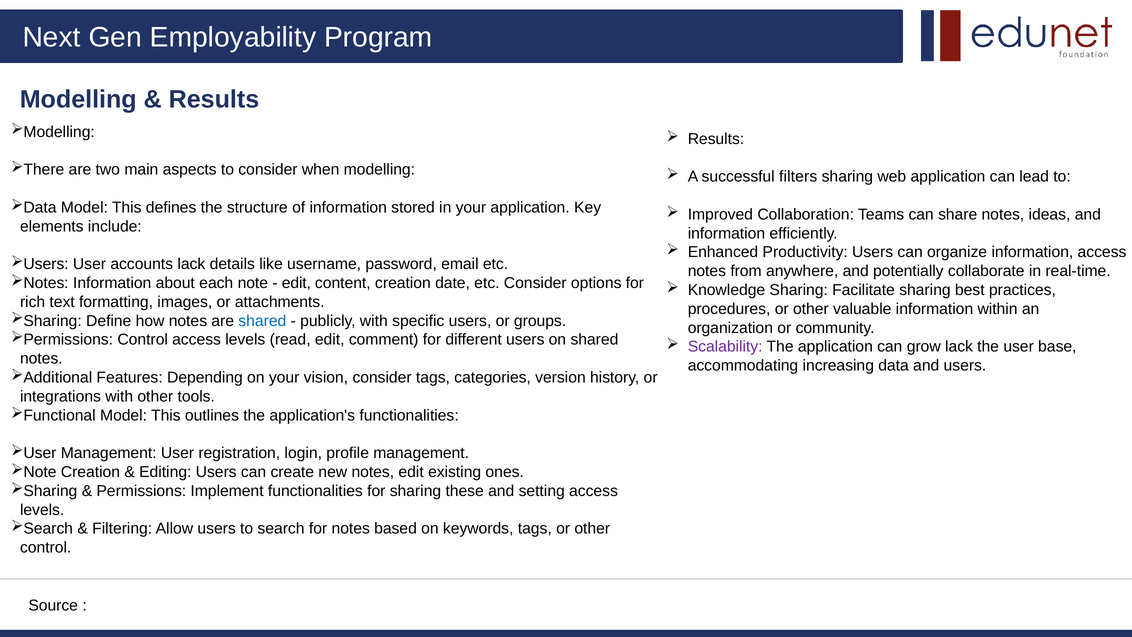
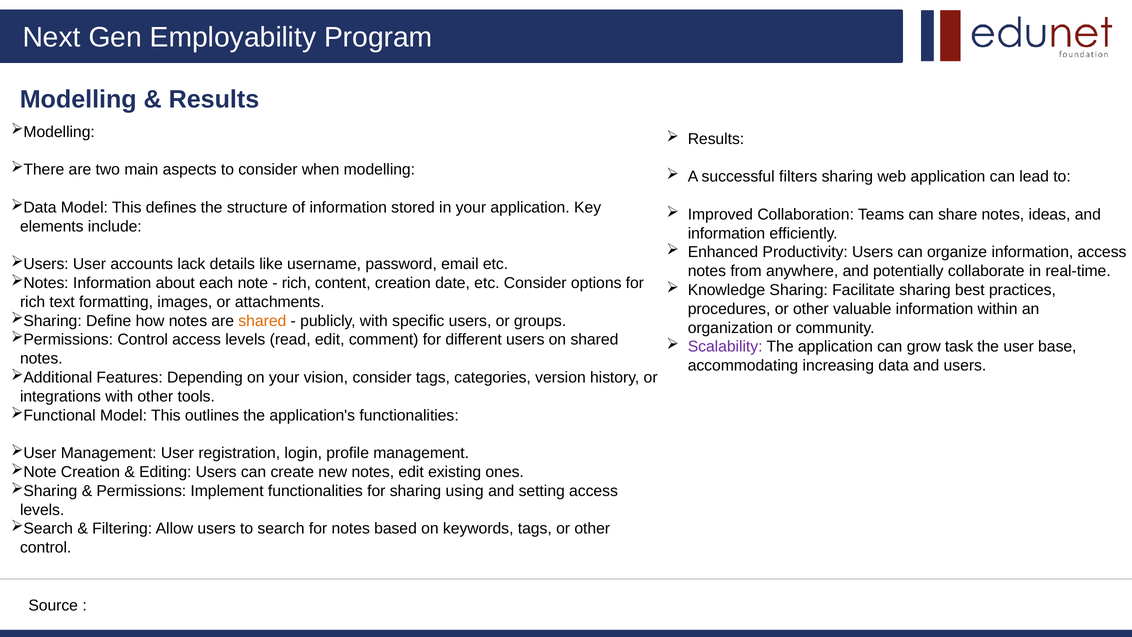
edit: edit -> rich (296, 283)
shared colour: blue -> orange (262, 321)
grow lack: lack -> task (959, 347)
these: these -> using (465, 491)
